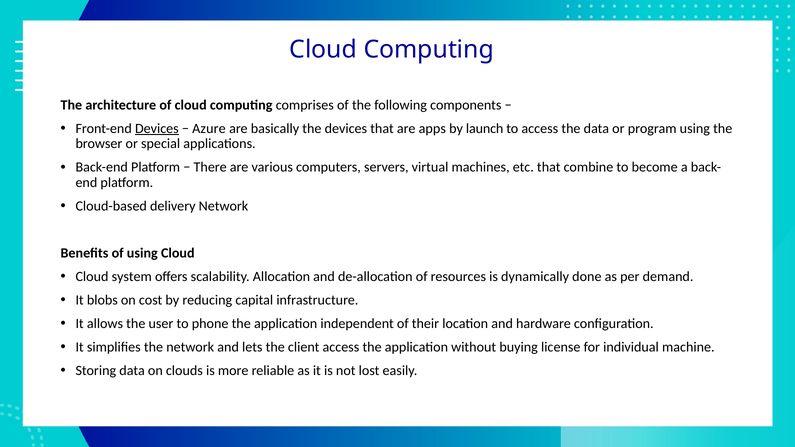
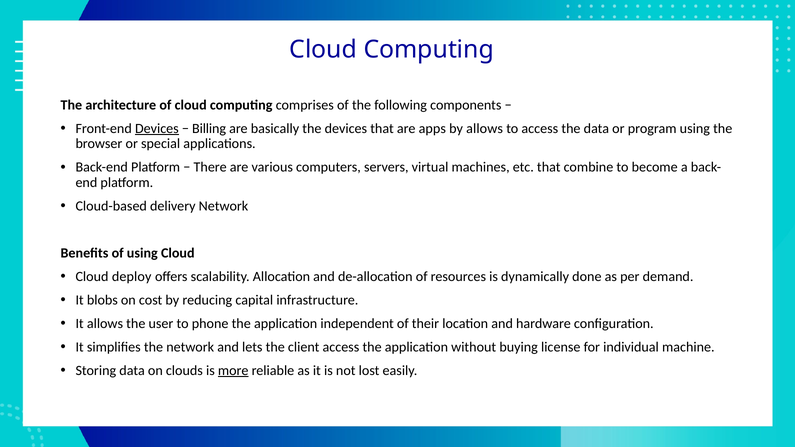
Azure: Azure -> Billing (209, 129)
by launch: launch -> allows (485, 129)
system: system -> deploy (132, 277)
more underline: none -> present (233, 371)
